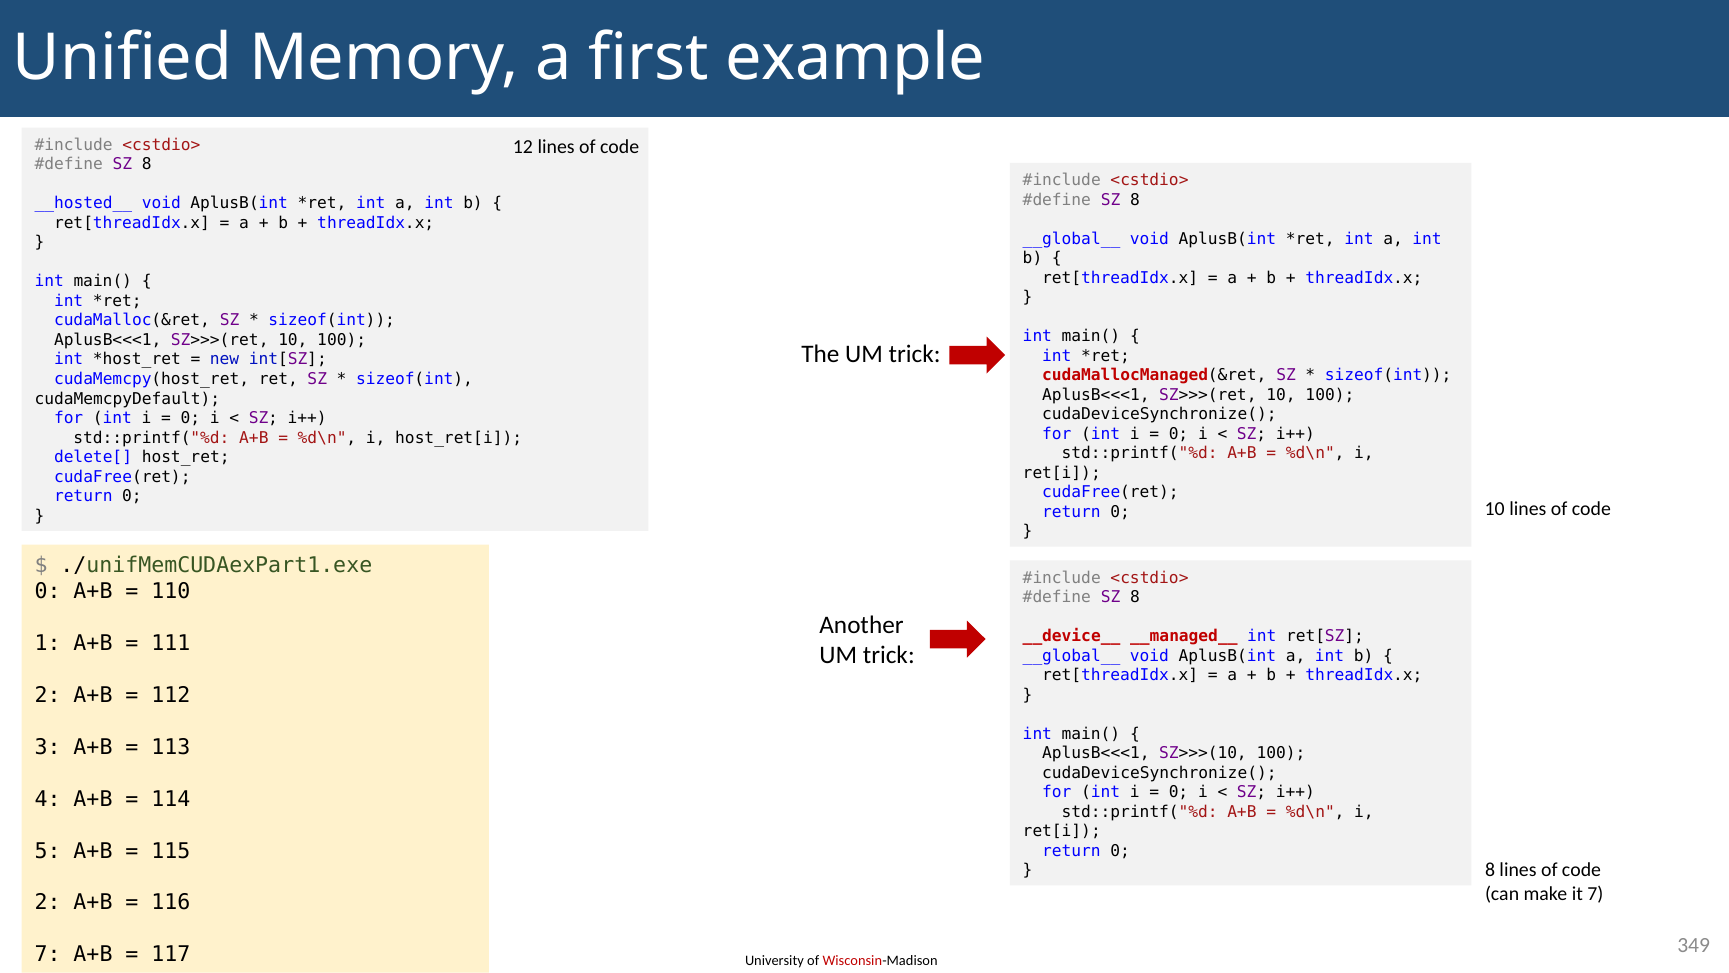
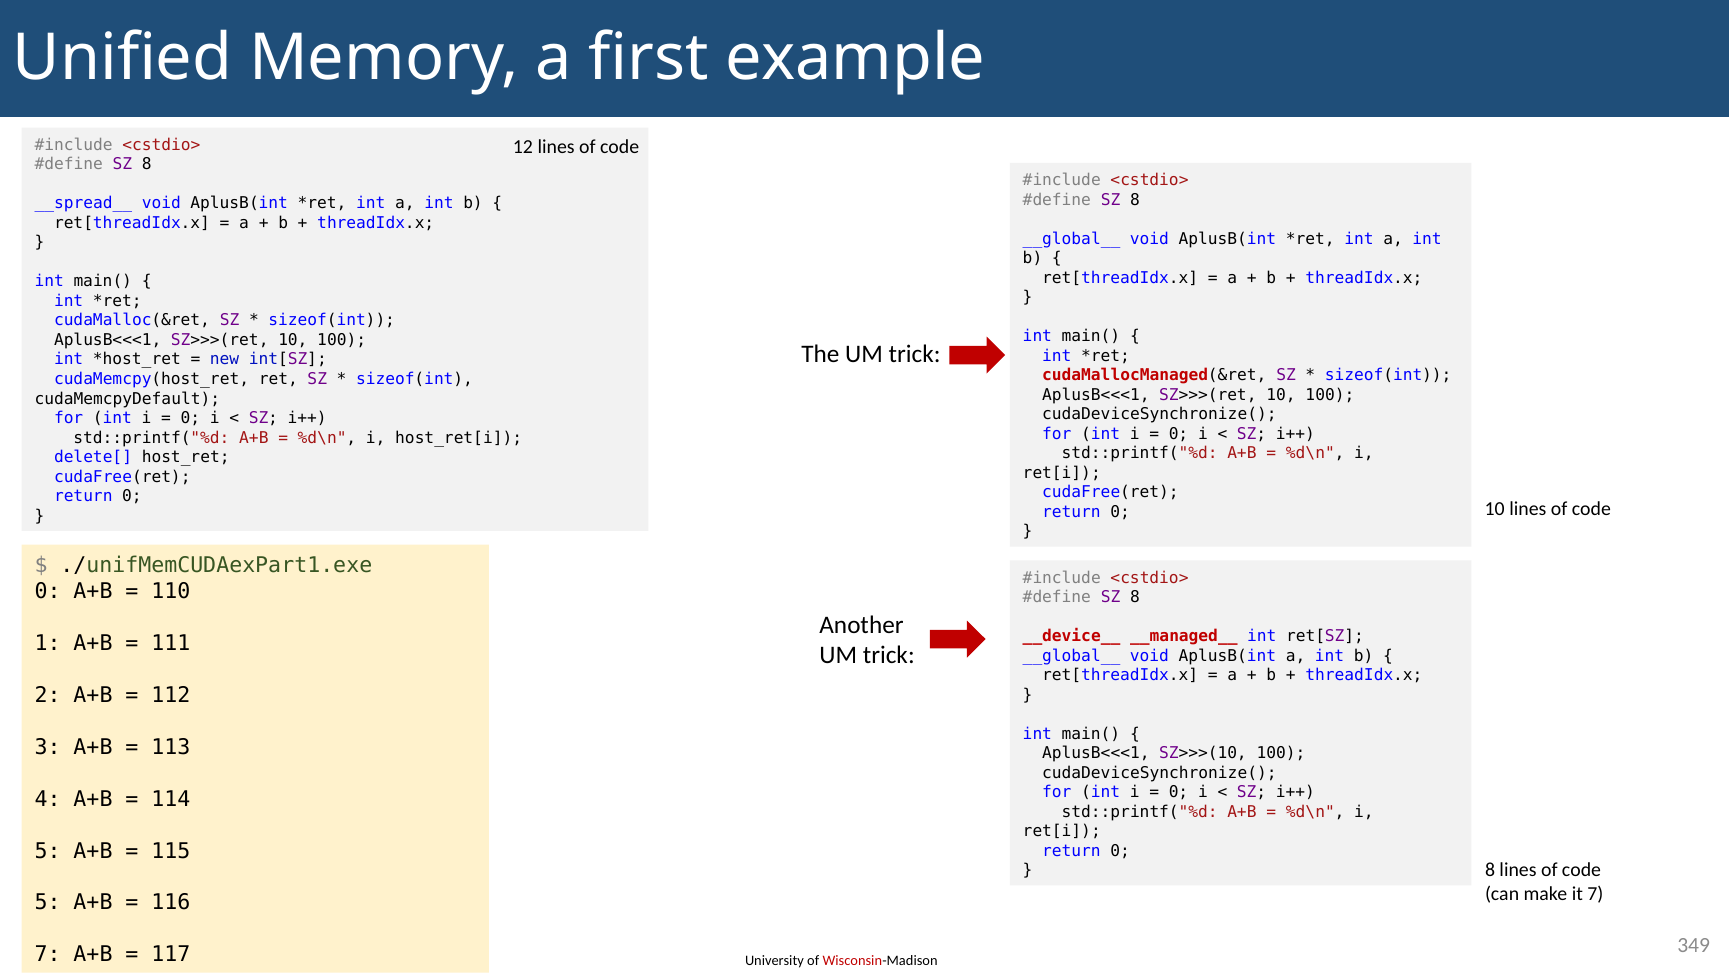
__hosted__: __hosted__ -> __spread__ (83, 203)
2: 2 -> 5 (48, 902)
